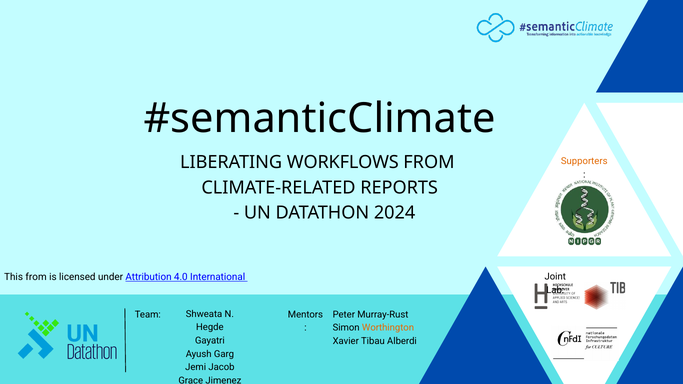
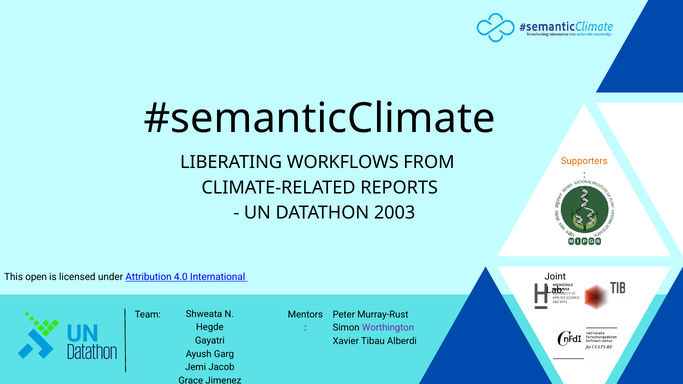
2024: 2024 -> 2003 (395, 213)
This from: from -> open (36, 277)
Worthington colour: orange -> purple (388, 328)
